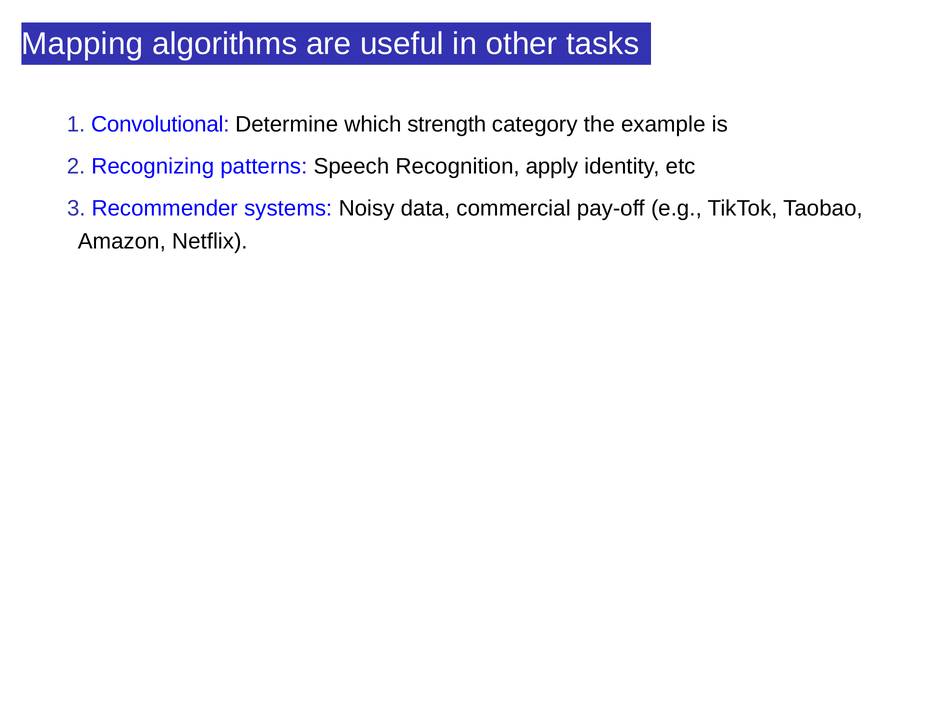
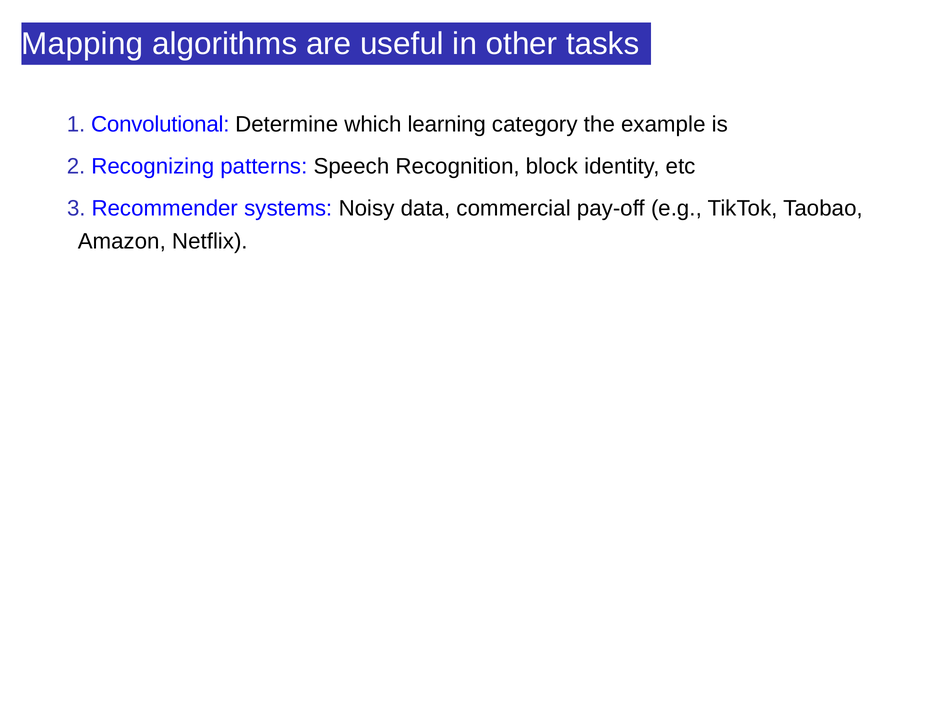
strength: strength -> learning (447, 124)
apply: apply -> block (552, 166)
